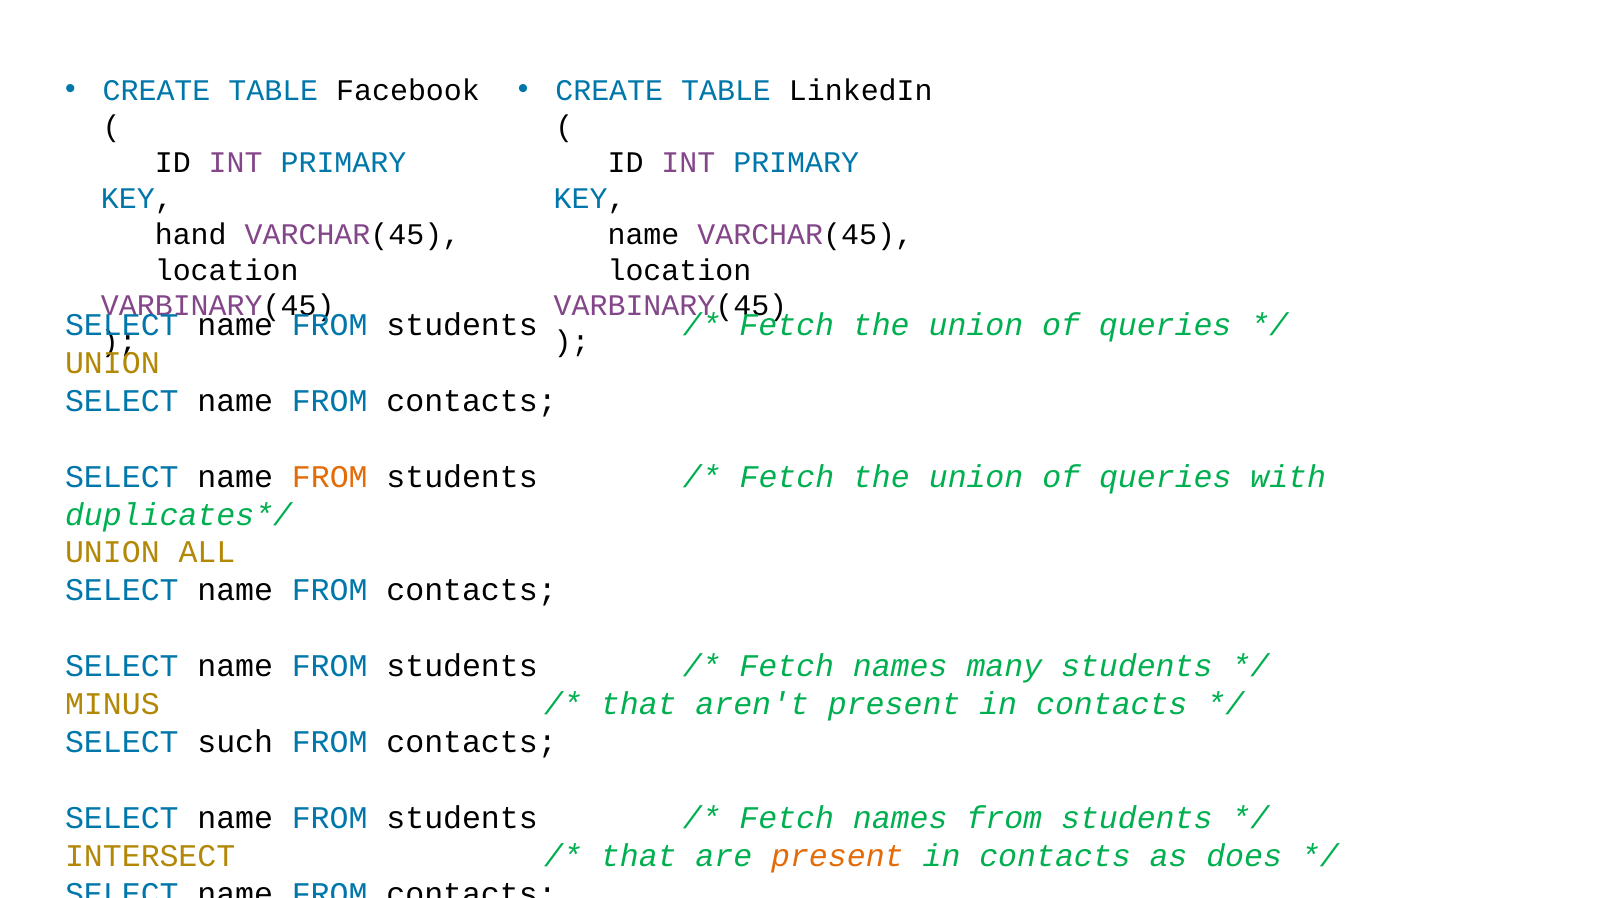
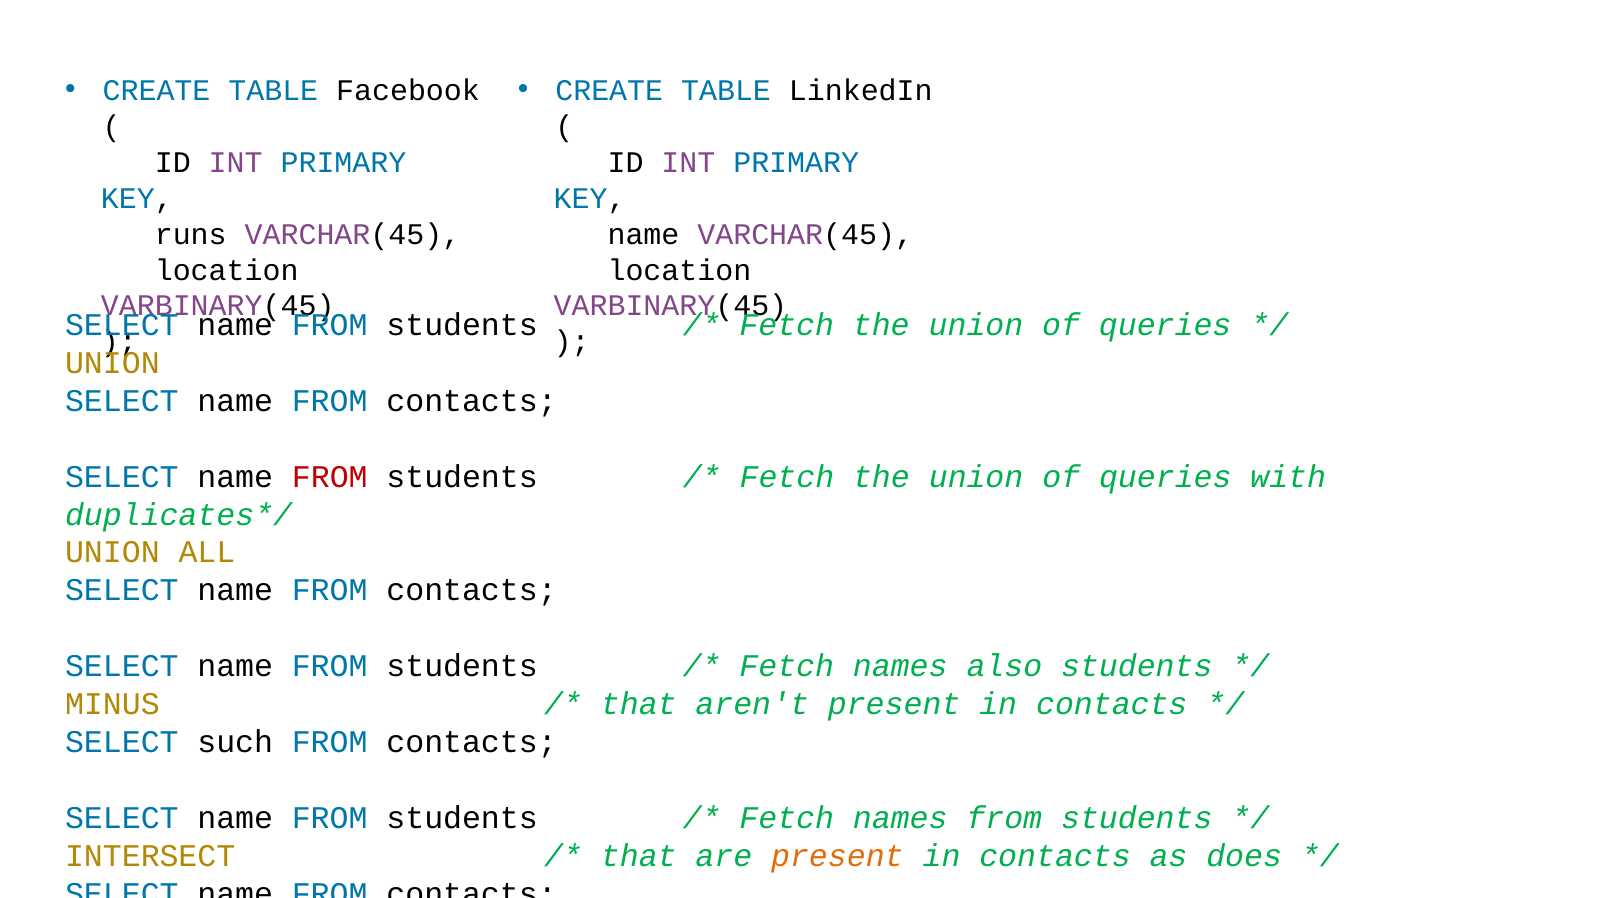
hand: hand -> runs (191, 234)
FROM colour: orange -> red (330, 477)
many: many -> also (1004, 666)
